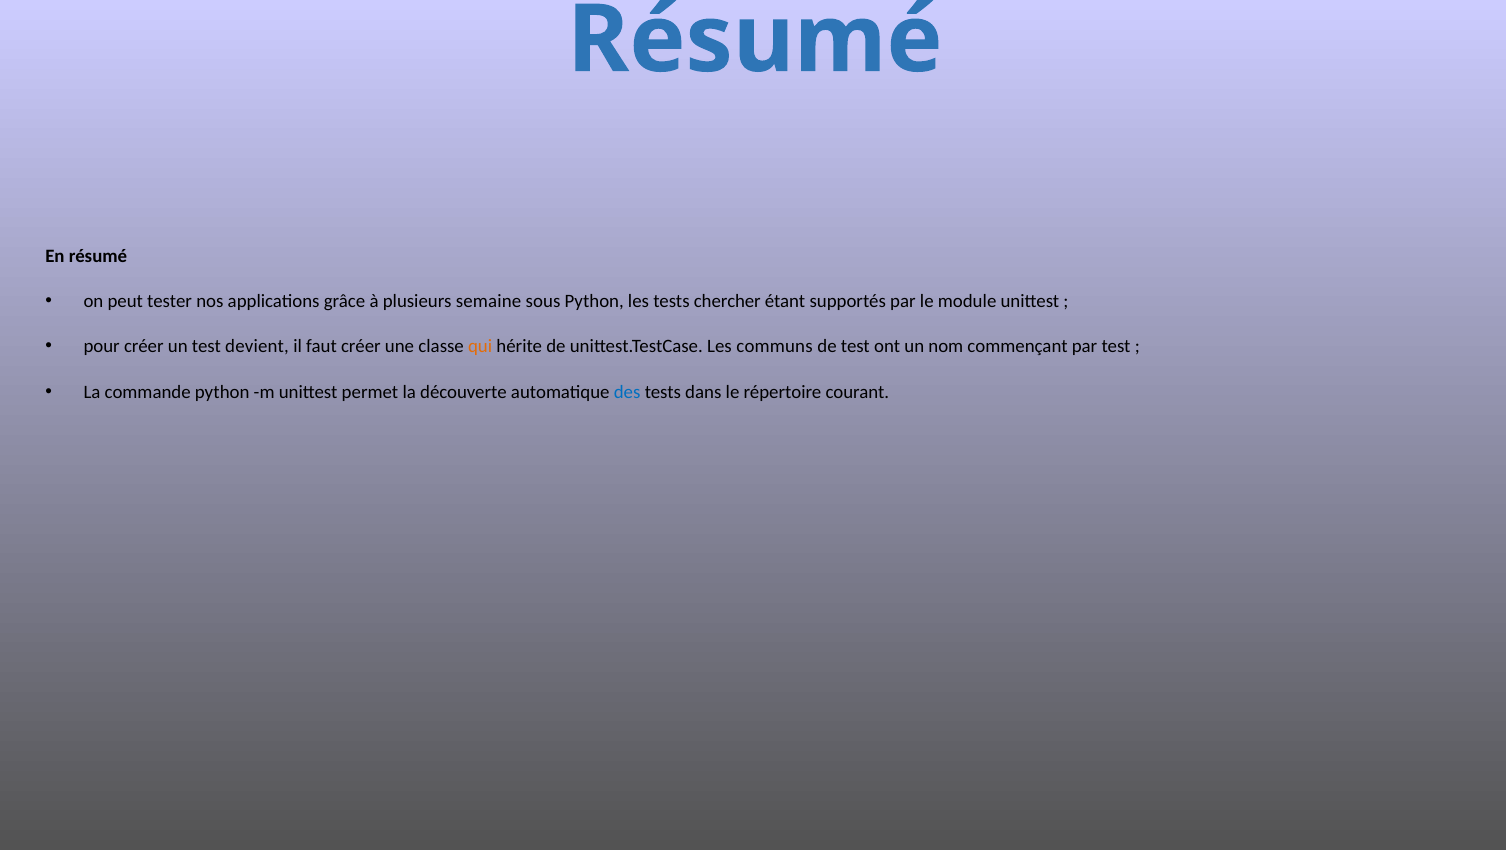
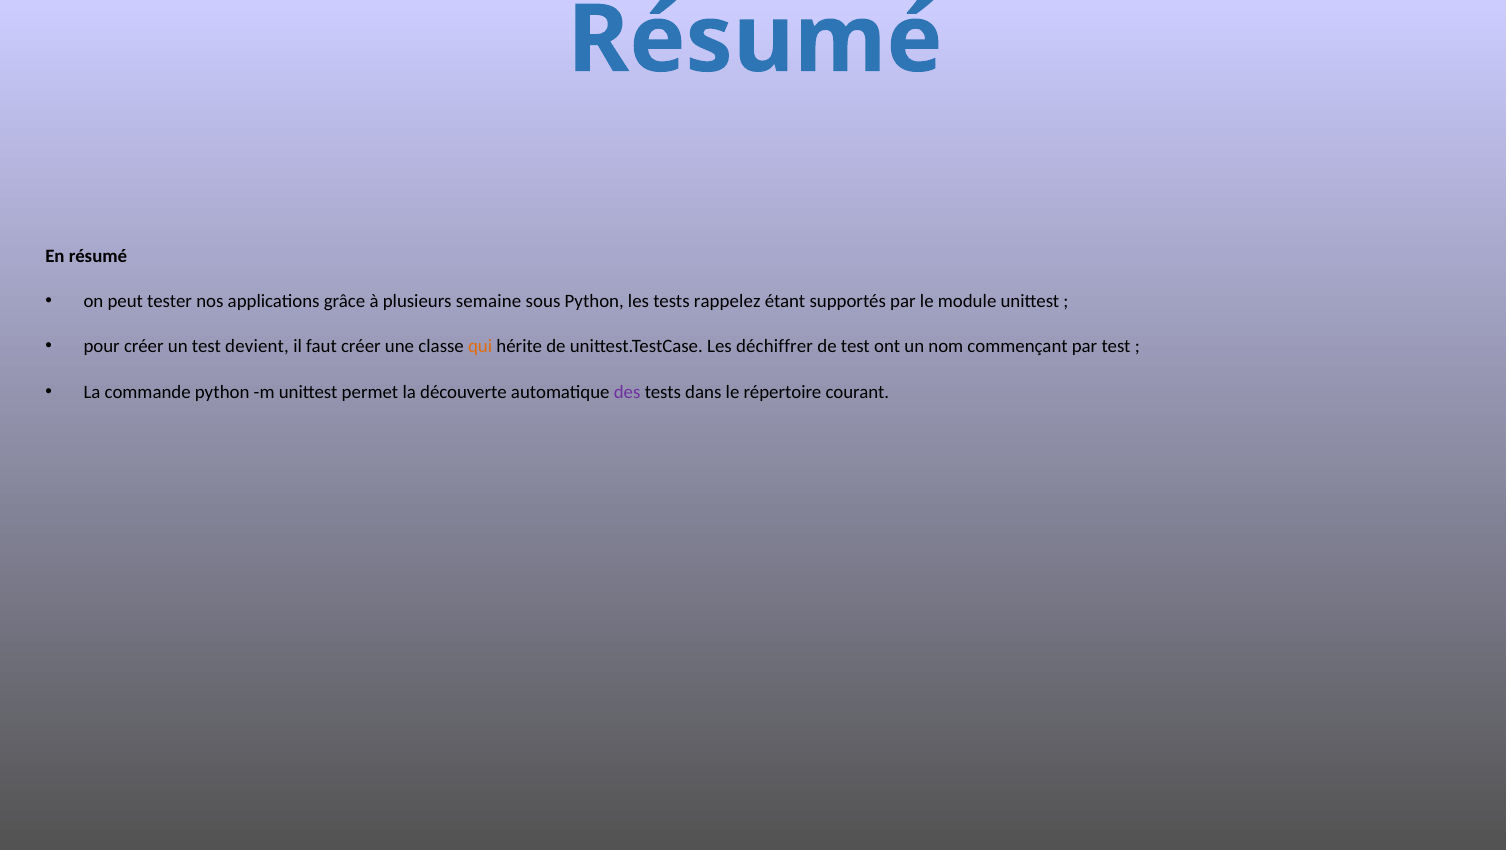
chercher: chercher -> rappelez (727, 301)
communs: communs -> déchiffrer (775, 346)
des colour: blue -> purple (627, 392)
